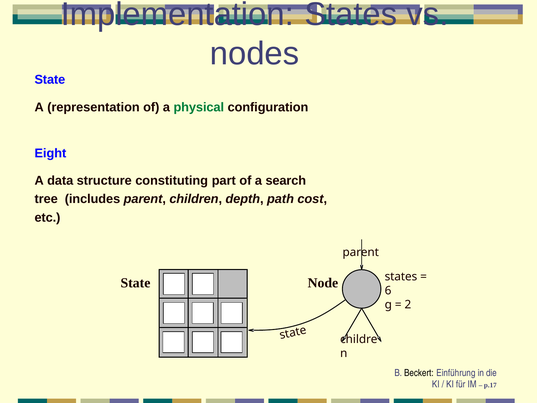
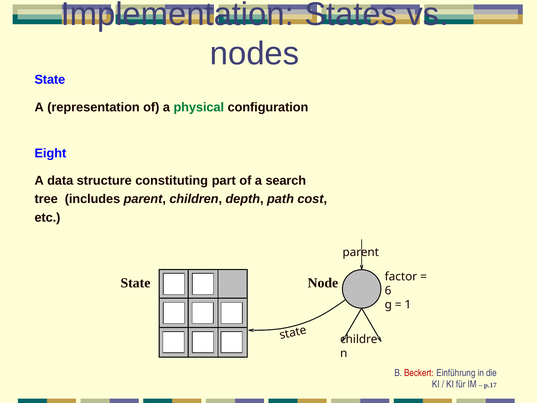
Node states: states -> factor (401, 276)
2: 2 -> 1 (408, 304)
Beckert colour: black -> red (419, 373)
